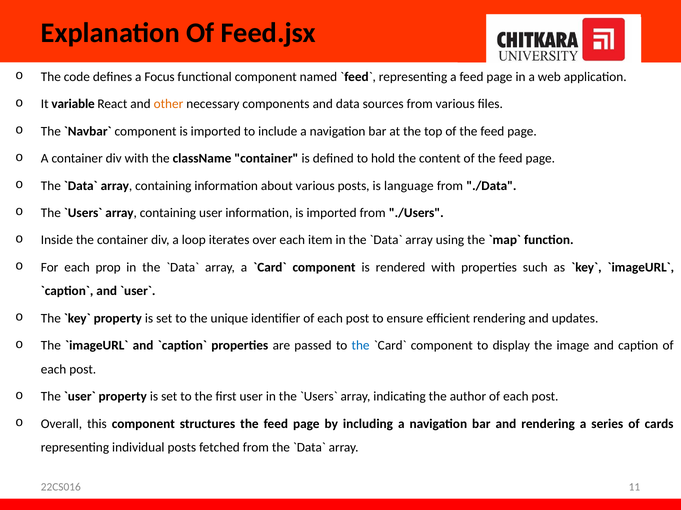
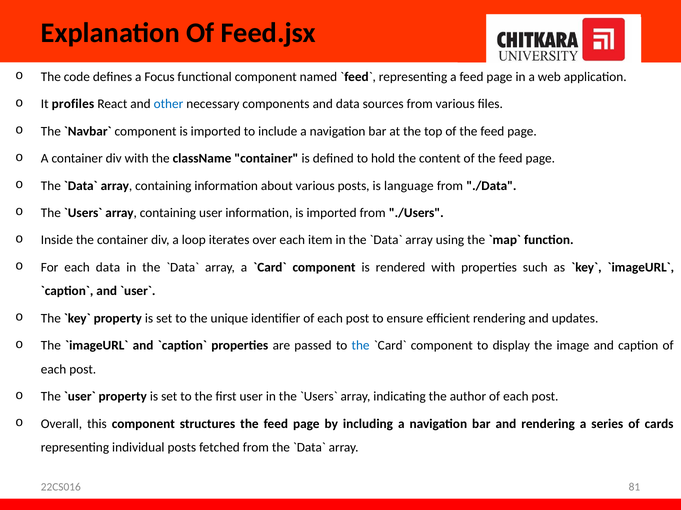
variable: variable -> profiles (73, 104)
other colour: orange -> blue (168, 104)
each prop: prop -> data (108, 268)
11: 11 -> 81 (634, 488)
